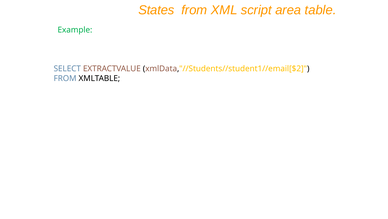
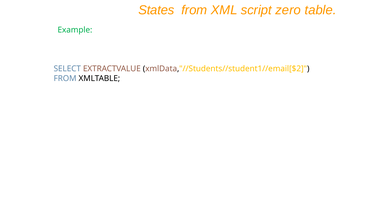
area: area -> zero (288, 10)
